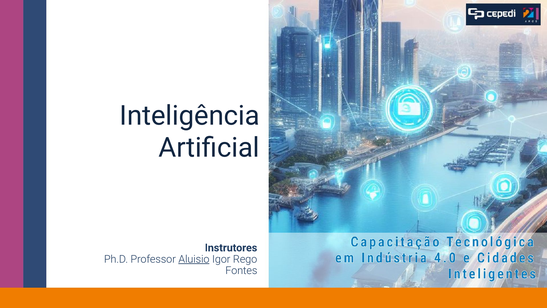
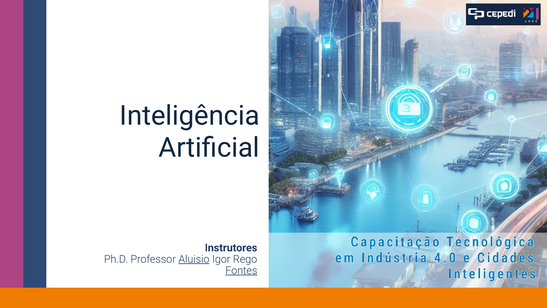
Fontes underline: none -> present (241, 270)
